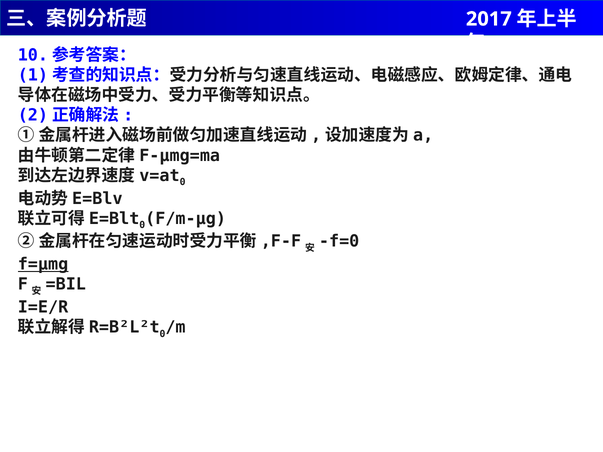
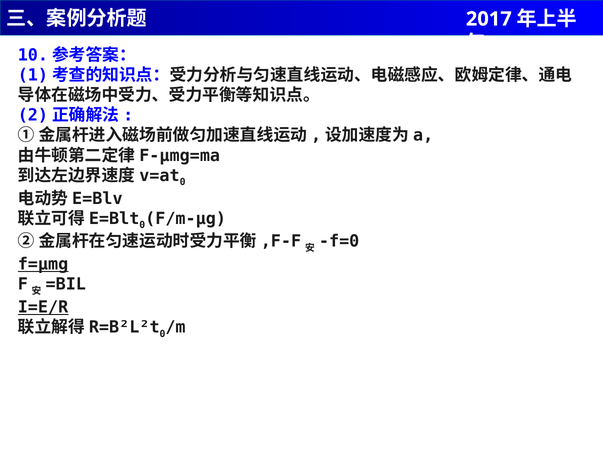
I=E/R underline: none -> present (43, 307)
